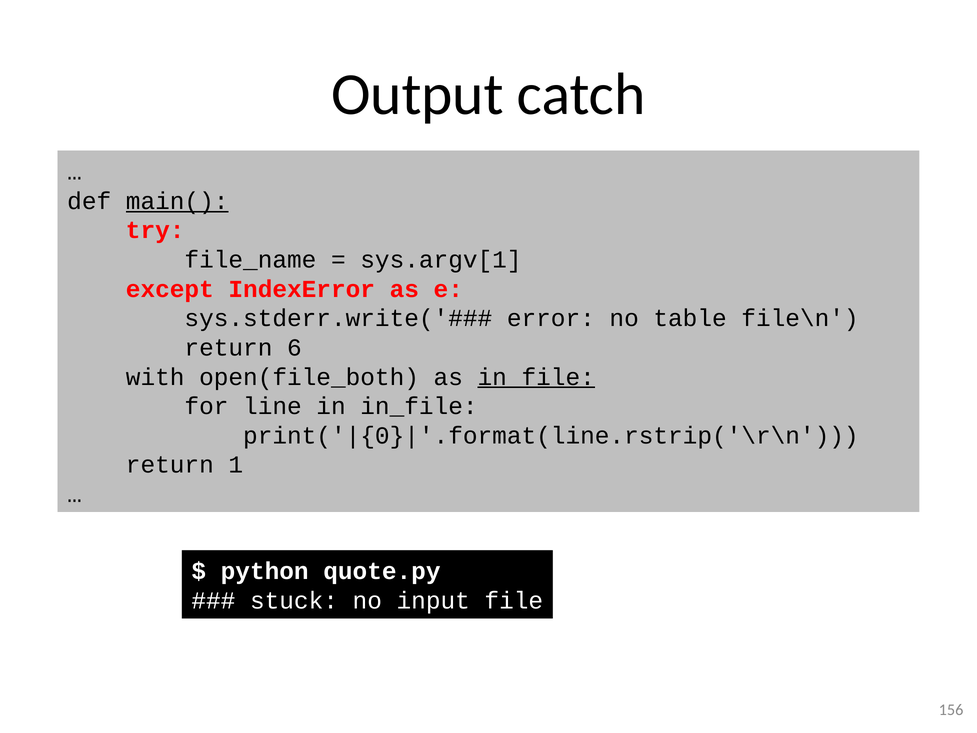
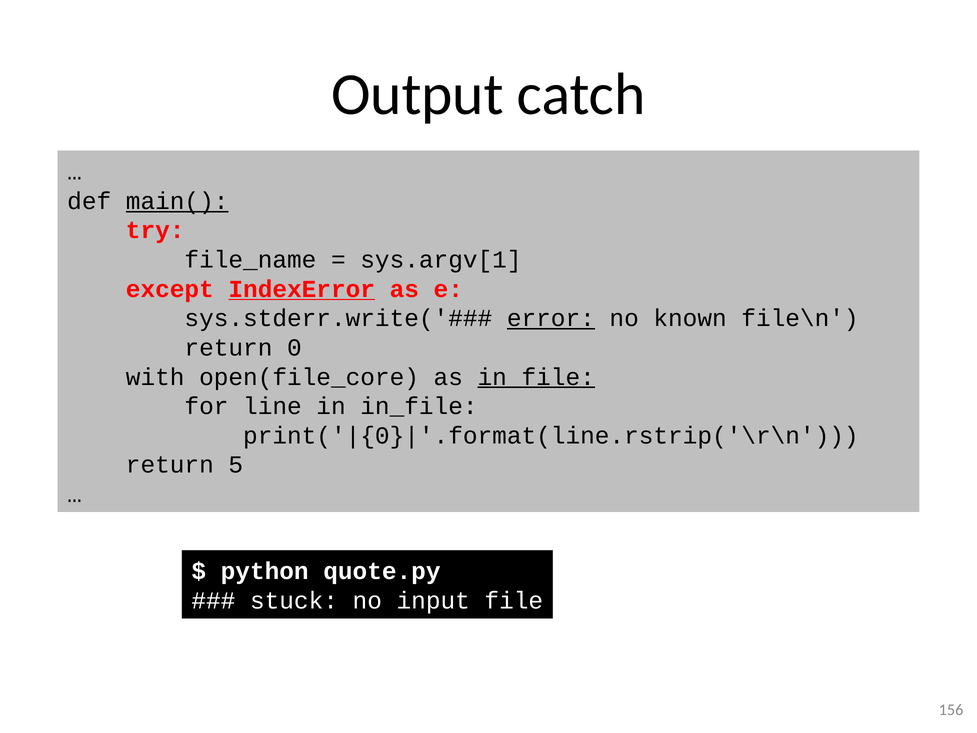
IndexError underline: none -> present (302, 289)
error underline: none -> present (551, 318)
table: table -> known (690, 318)
6: 6 -> 0 (294, 348)
open(file_both: open(file_both -> open(file_core (309, 377)
1: 1 -> 5 (236, 465)
